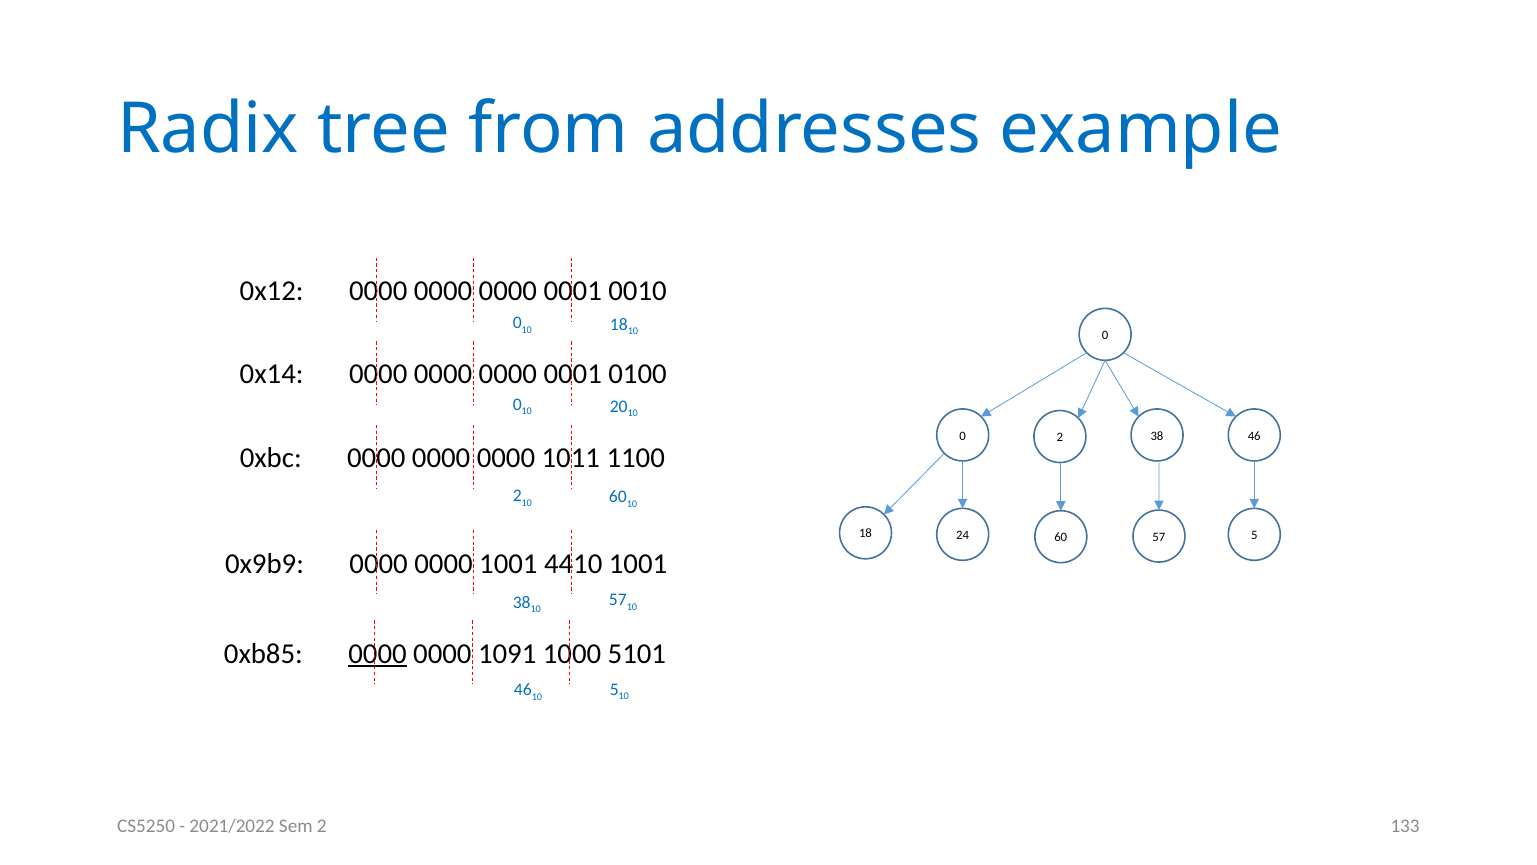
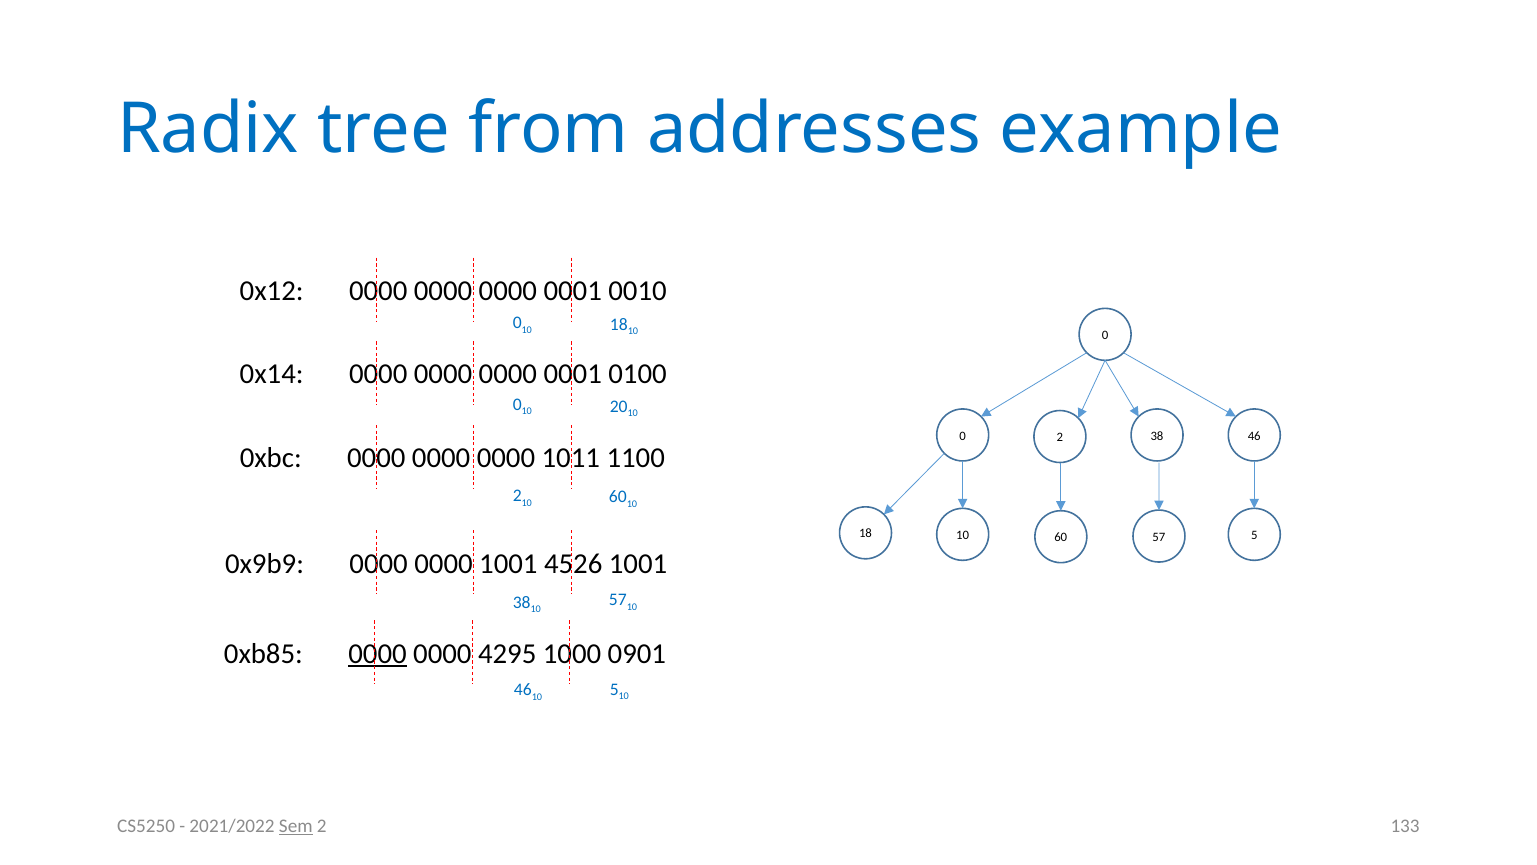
24: 24 -> 10 (963, 535)
4410: 4410 -> 4526 (573, 563)
1091: 1091 -> 4295 (507, 654)
5101: 5101 -> 0901 (637, 654)
Sem underline: none -> present (296, 826)
